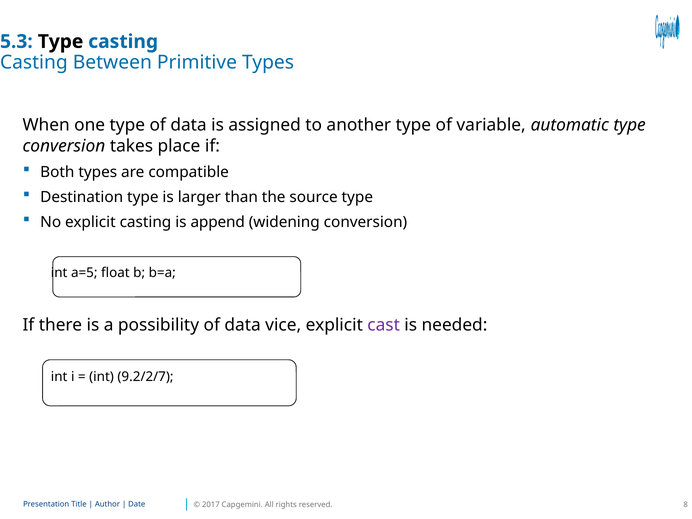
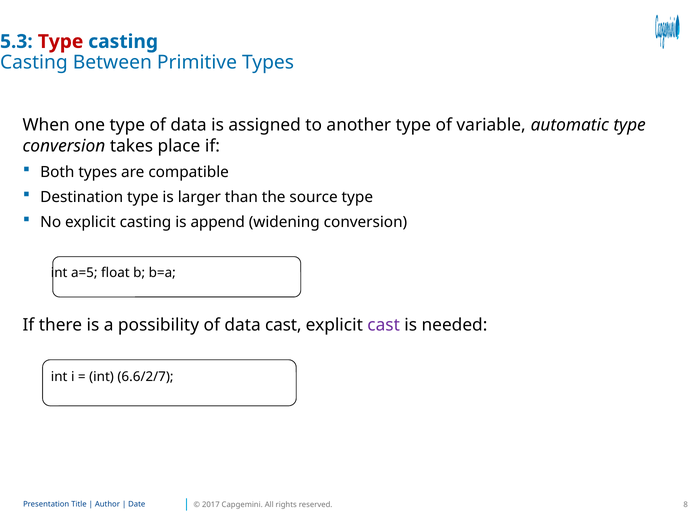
Type colour: black -> red (61, 42)
data vice: vice -> cast (283, 325)
9.2/2/7: 9.2/2/7 -> 6.6/2/7 (146, 377)
